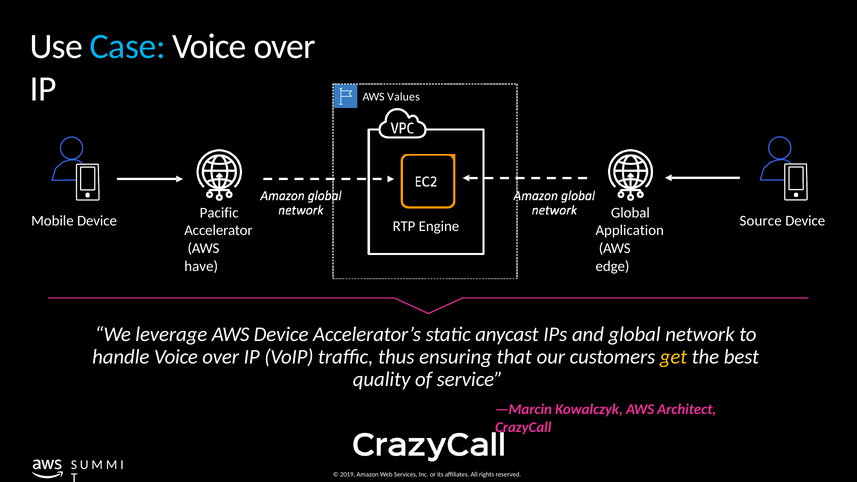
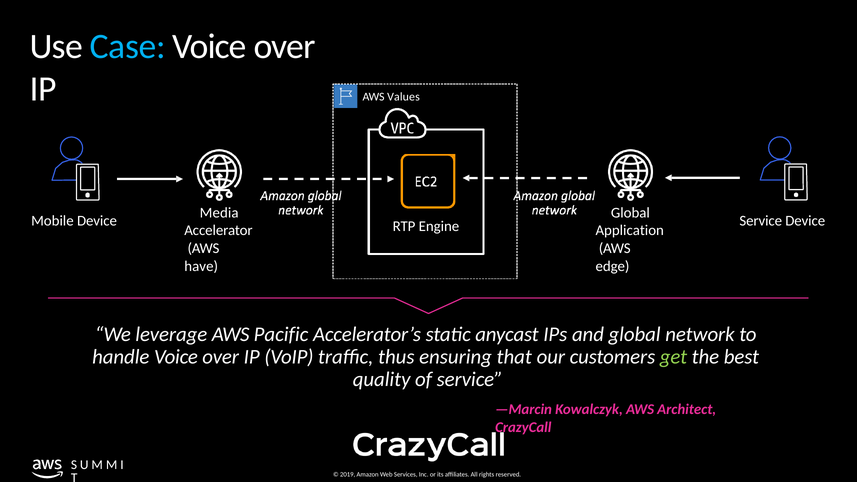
Pacific: Pacific -> Media (219, 213)
Source: Source -> Service (761, 221)
AWS Device: Device -> Pacific (281, 334)
get colour: yellow -> light green (673, 357)
